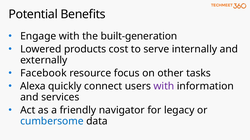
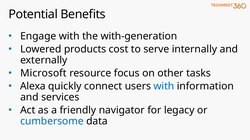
built-generation: built-generation -> with-generation (139, 36)
Facebook: Facebook -> Microsoft (43, 73)
with colour: purple -> blue (164, 86)
